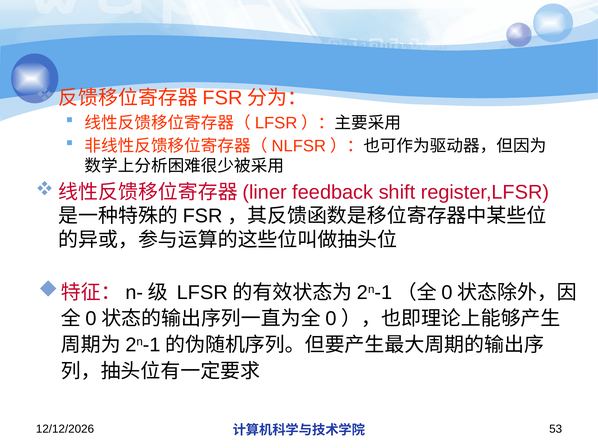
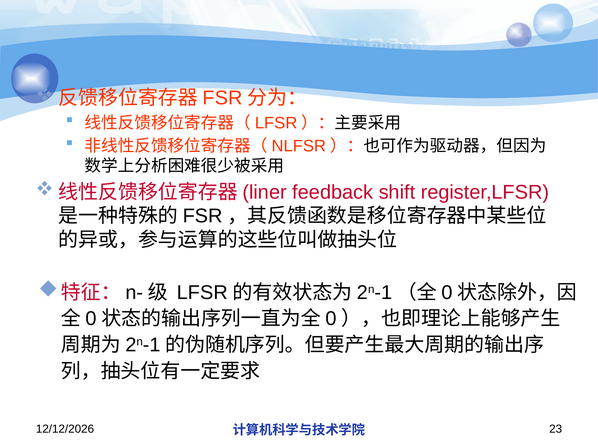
53: 53 -> 23 (556, 429)
